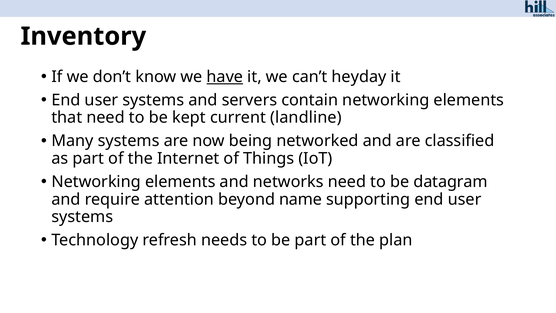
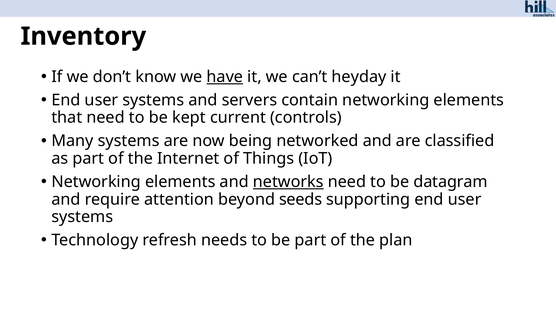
landline: landline -> controls (306, 118)
networks underline: none -> present (288, 182)
name: name -> seeds (301, 199)
